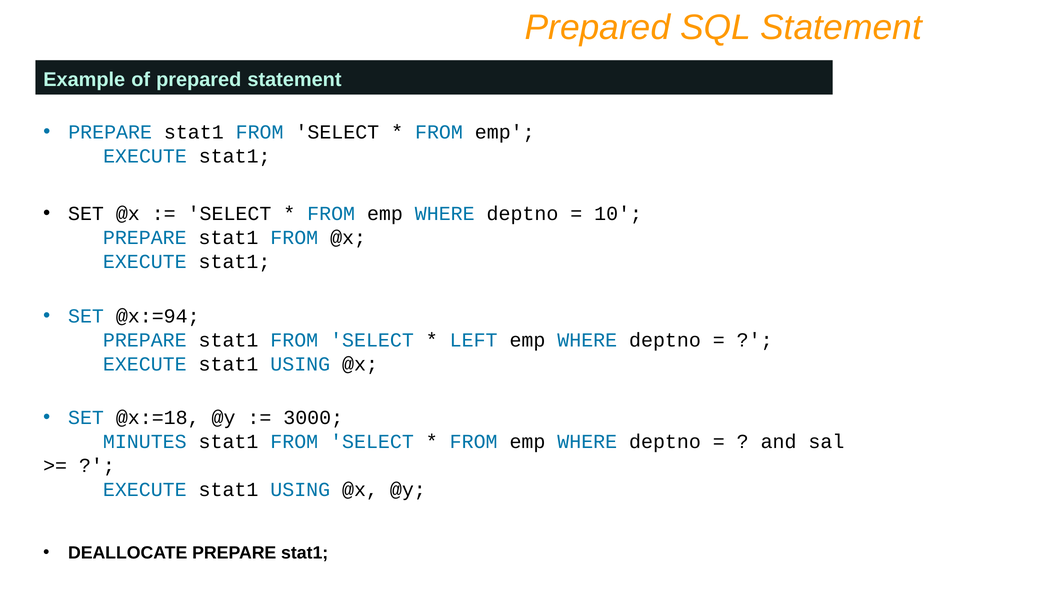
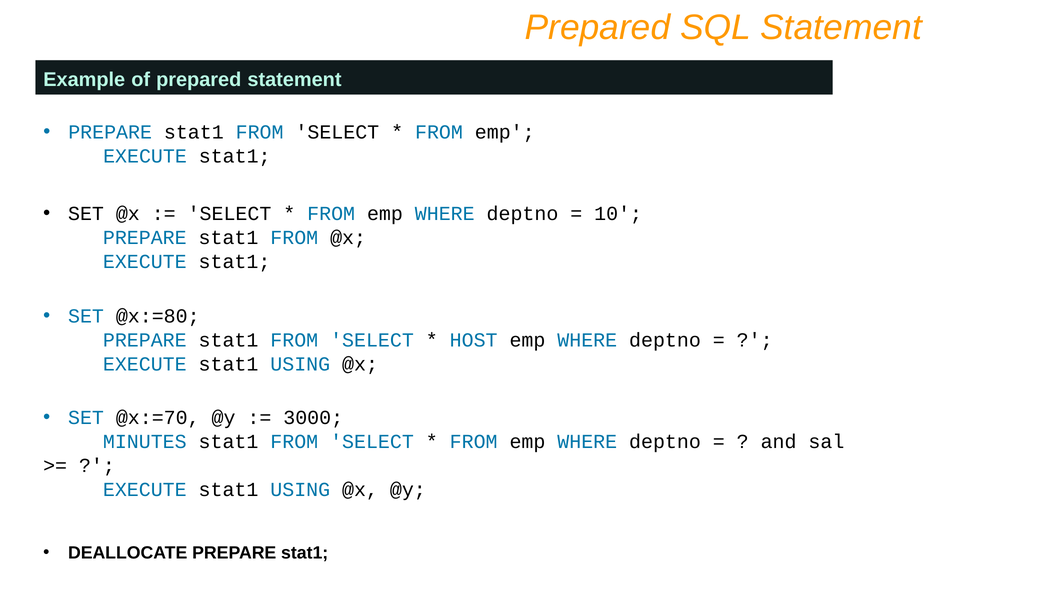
@x:=94: @x:=94 -> @x:=80 (158, 316)
LEFT: LEFT -> HOST (474, 340)
@x:=18: @x:=18 -> @x:=70 (158, 418)
